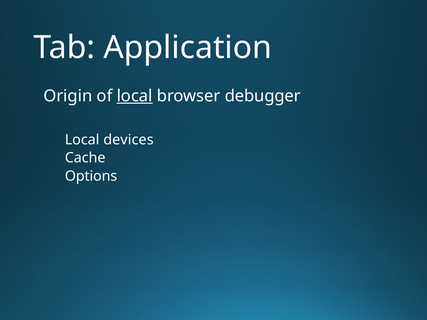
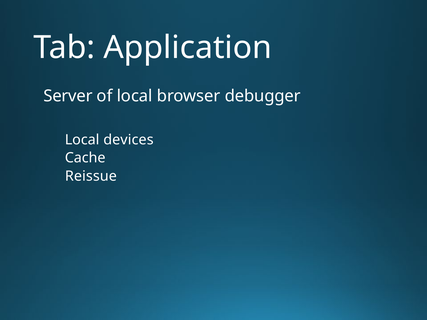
Origin: Origin -> Server (68, 96)
local underline: present -> none (135, 96)
Options: Options -> Reissue (91, 176)
